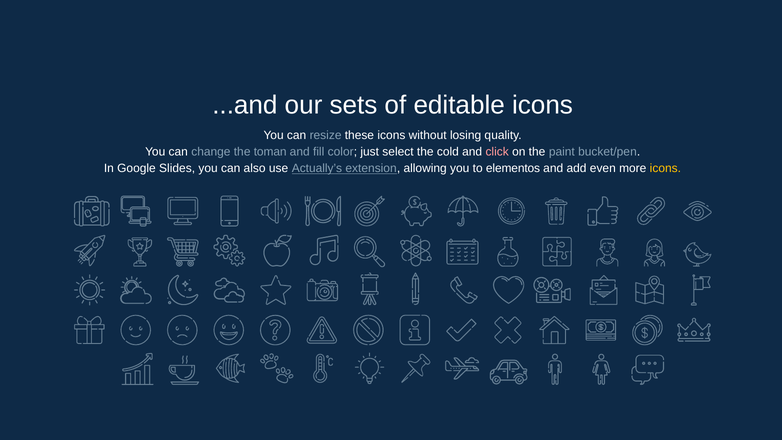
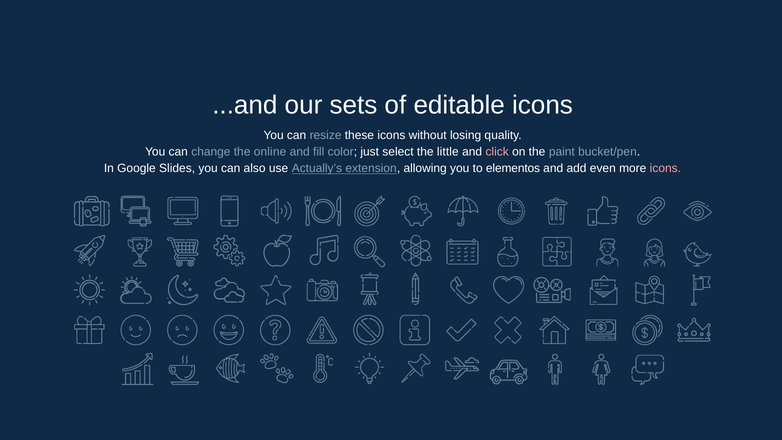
toman: toman -> online (270, 152)
cold: cold -> little (448, 152)
icons colour: yellow -> pink (665, 168)
